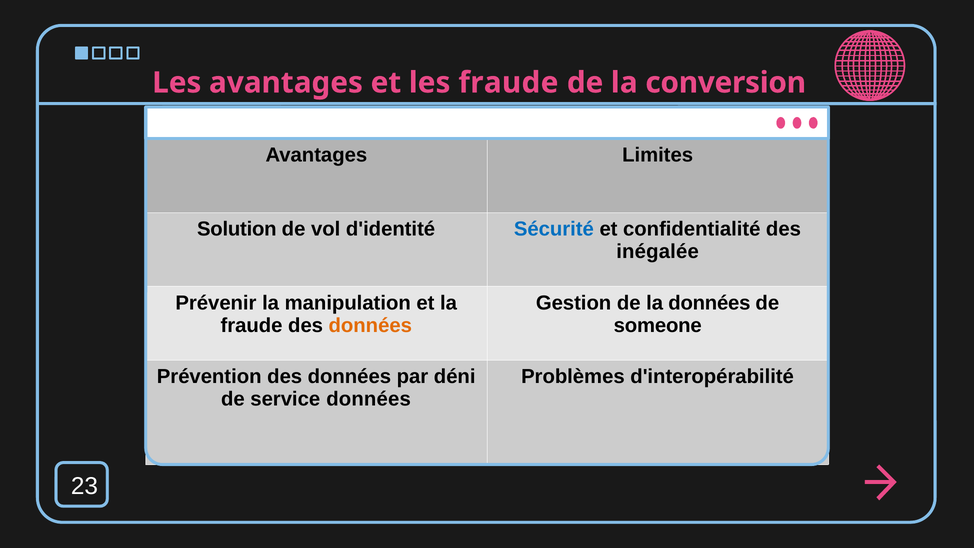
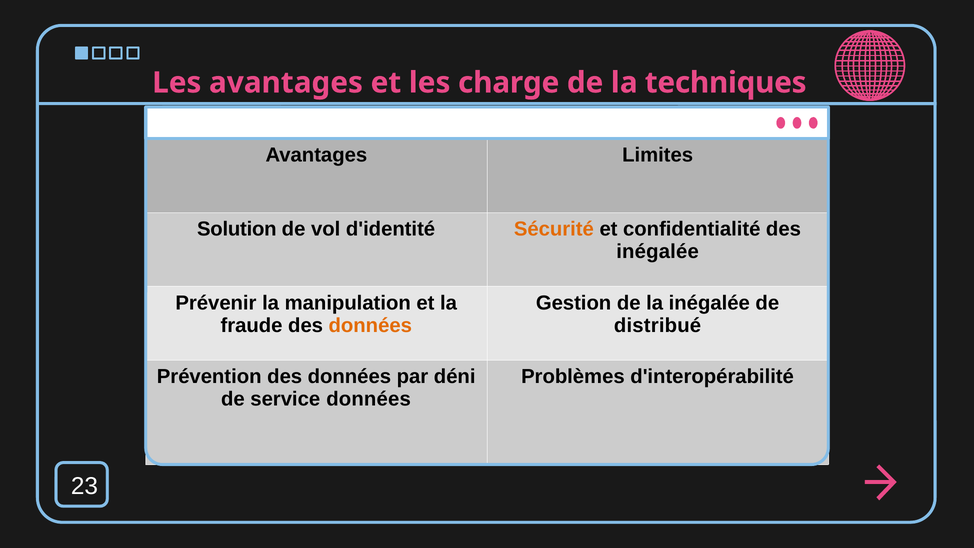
les fraude: fraude -> charge (509, 83)
conversion: conversion -> techniques (726, 83)
Sécurité colour: blue -> orange (554, 229)
la données: données -> inégalée (709, 303)
someone: someone -> distribué (658, 325)
